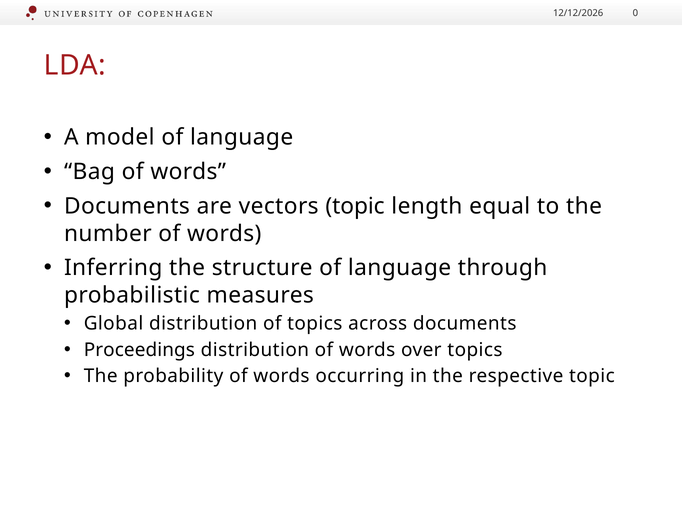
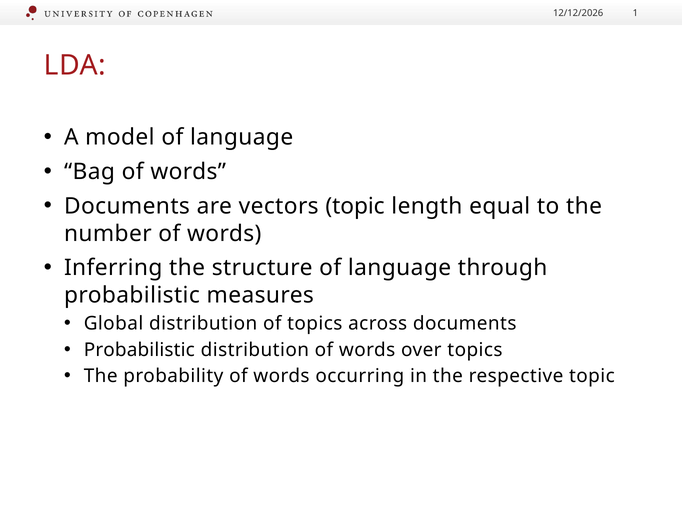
0: 0 -> 1 (635, 13)
Proceedings: Proceedings -> Probabilistic (139, 350)
